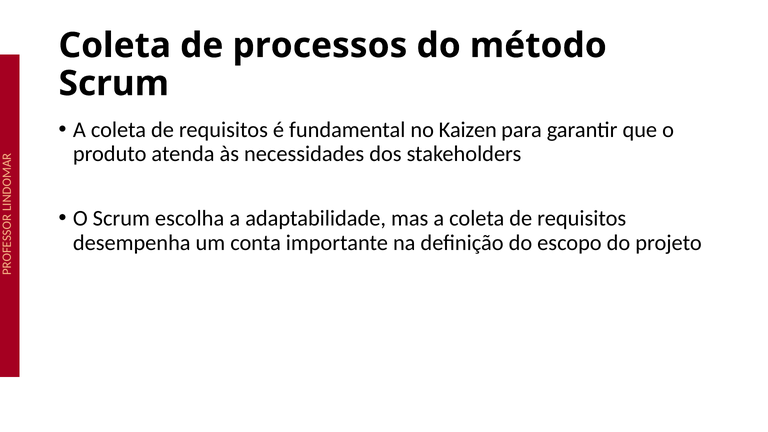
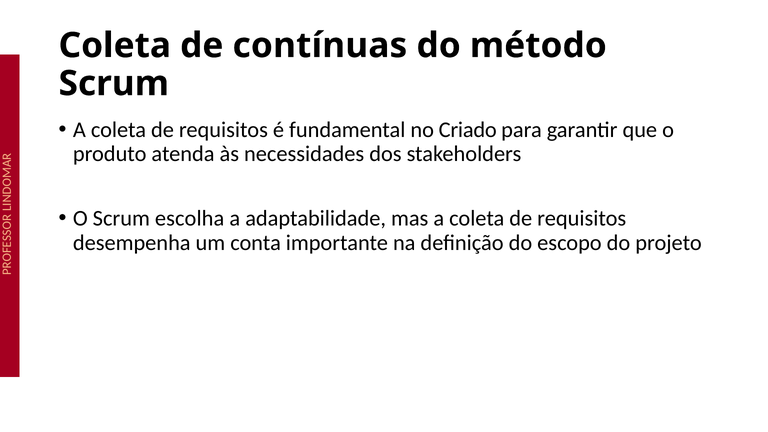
processos: processos -> contínuas (320, 46)
Kaizen: Kaizen -> Criado (468, 130)
